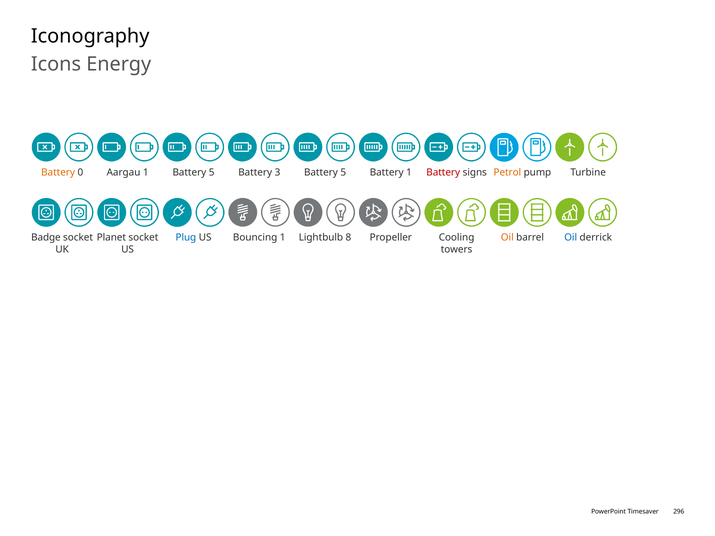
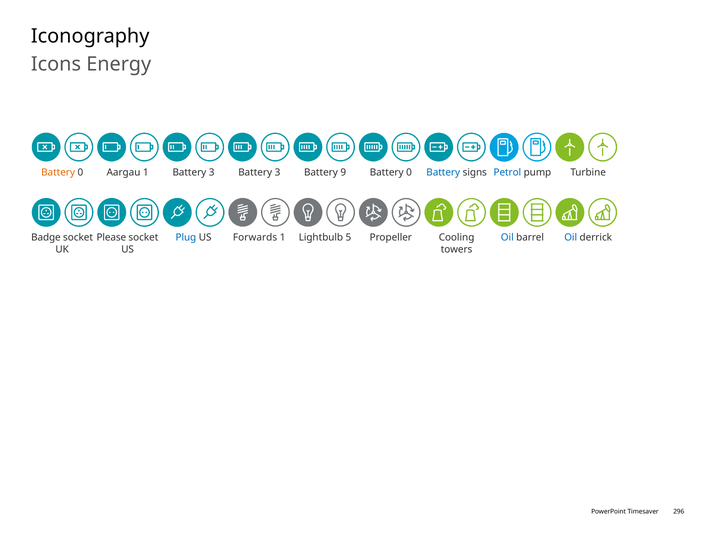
1 Battery 5: 5 -> 3 (212, 172)
5: 5 -> 9 (343, 172)
1: 1 -> 0 (409, 172)
Battery colour: red -> blue (443, 172)
Petrol colour: orange -> blue (507, 172)
Planet: Planet -> Please (111, 237)
Bouncing: Bouncing -> Forwards (255, 237)
8: 8 -> 5 (348, 237)
Oil colour: orange -> blue (507, 237)
